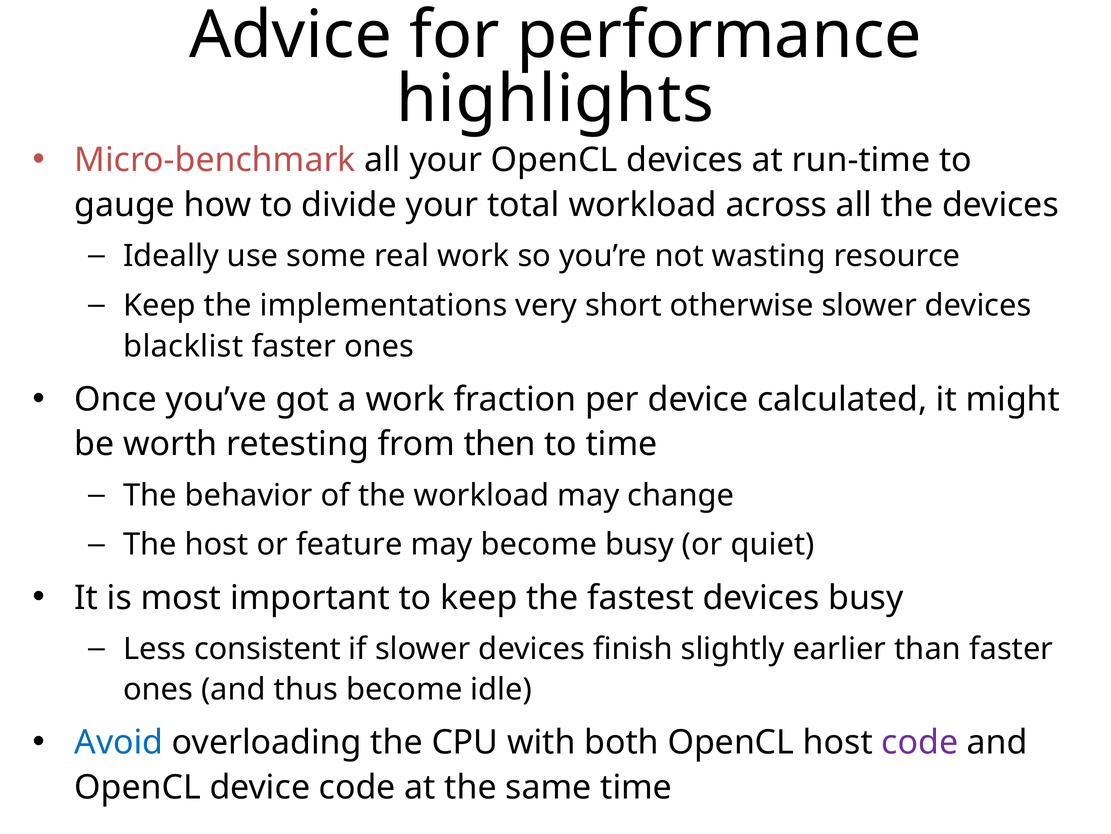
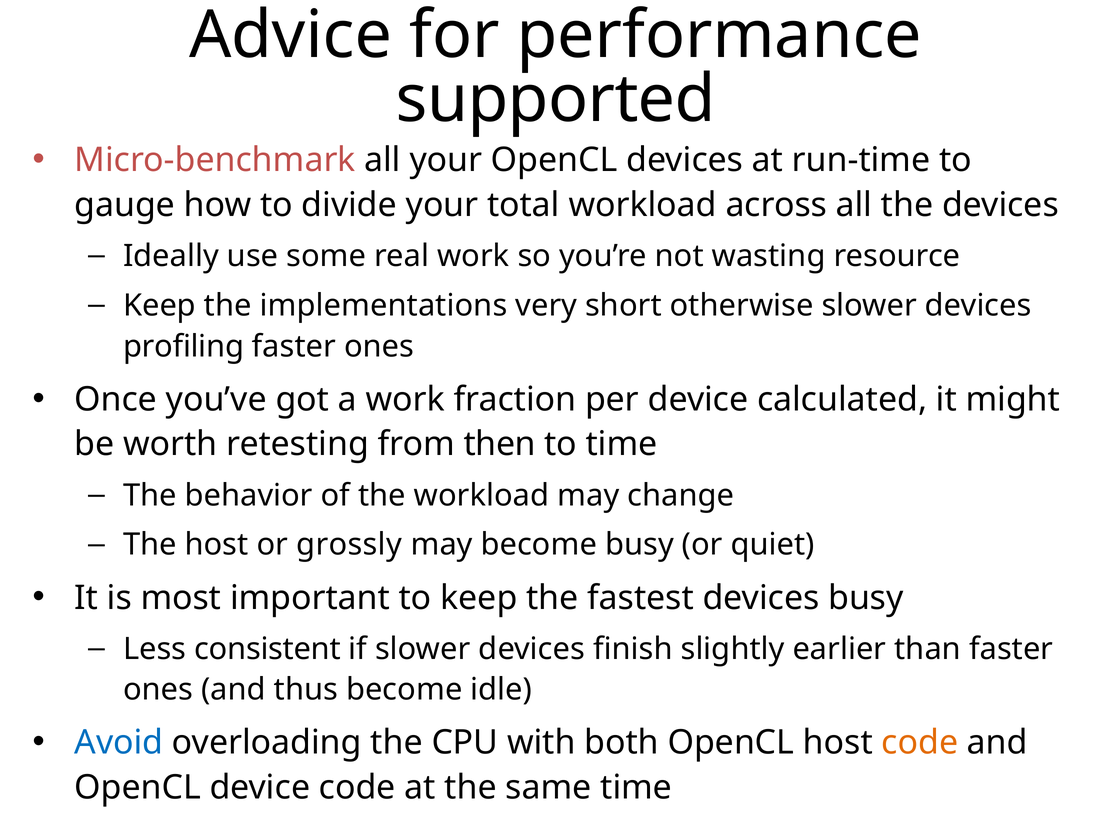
highlights: highlights -> supported (556, 99)
blacklist: blacklist -> profiling (184, 346)
feature: feature -> grossly (349, 544)
code colour: purple -> orange (920, 742)
